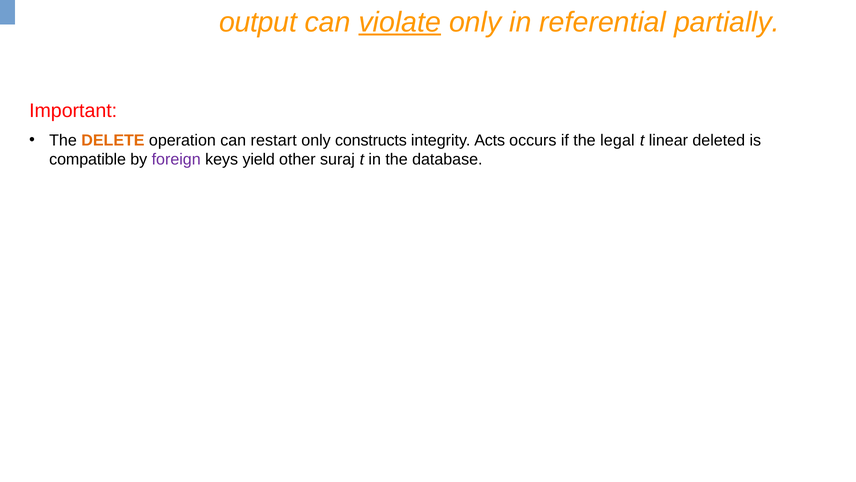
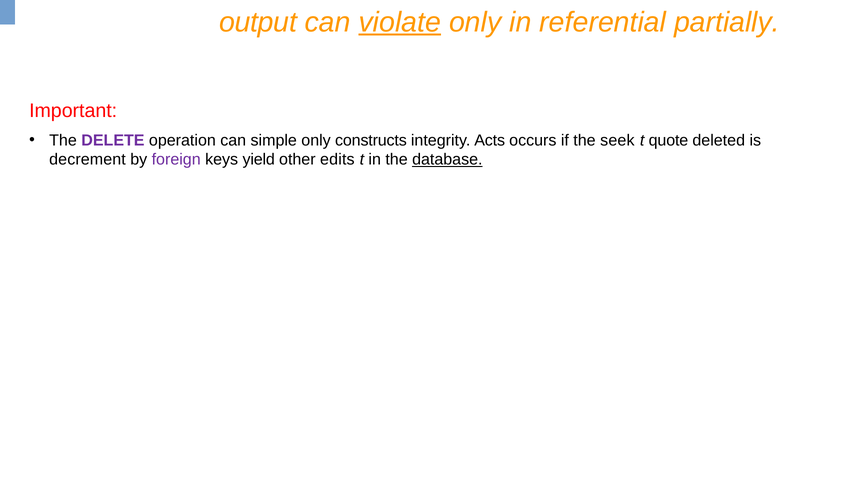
DELETE colour: orange -> purple (113, 140)
restart: restart -> simple (274, 140)
legal: legal -> seek (617, 140)
linear: linear -> quote (668, 140)
compatible: compatible -> decrement (87, 159)
suraj: suraj -> edits (337, 159)
database underline: none -> present (447, 159)
